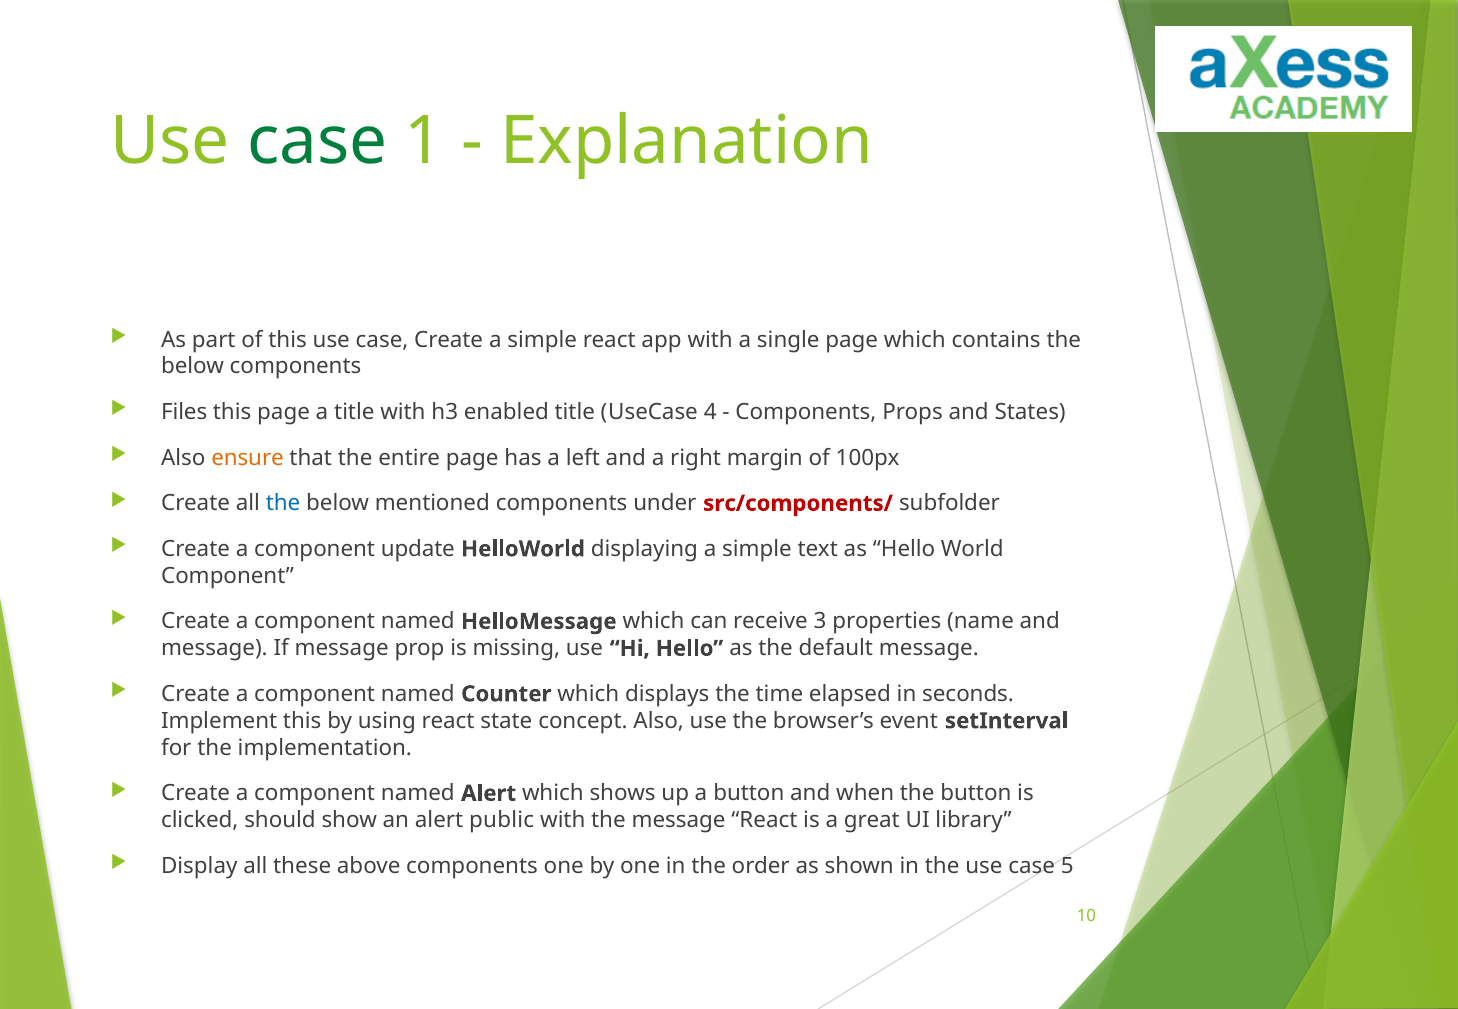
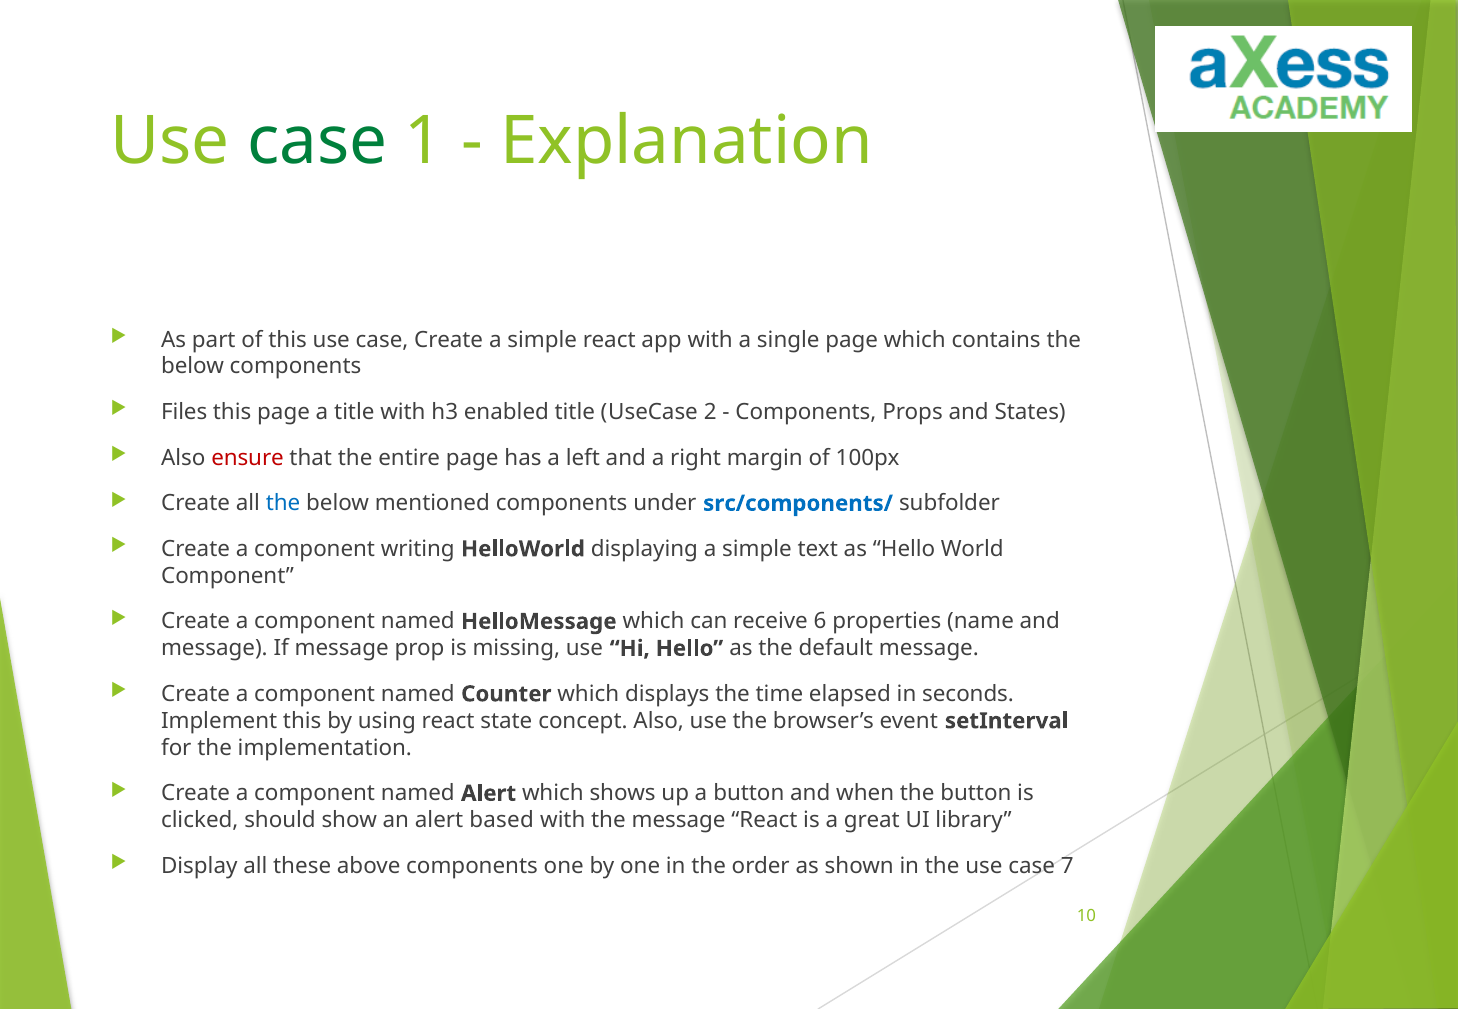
4: 4 -> 2 (710, 412)
ensure colour: orange -> red (248, 458)
src/components/ colour: red -> blue (798, 504)
update: update -> writing (418, 549)
3: 3 -> 6 (820, 622)
public: public -> based (502, 821)
5: 5 -> 7 (1067, 866)
